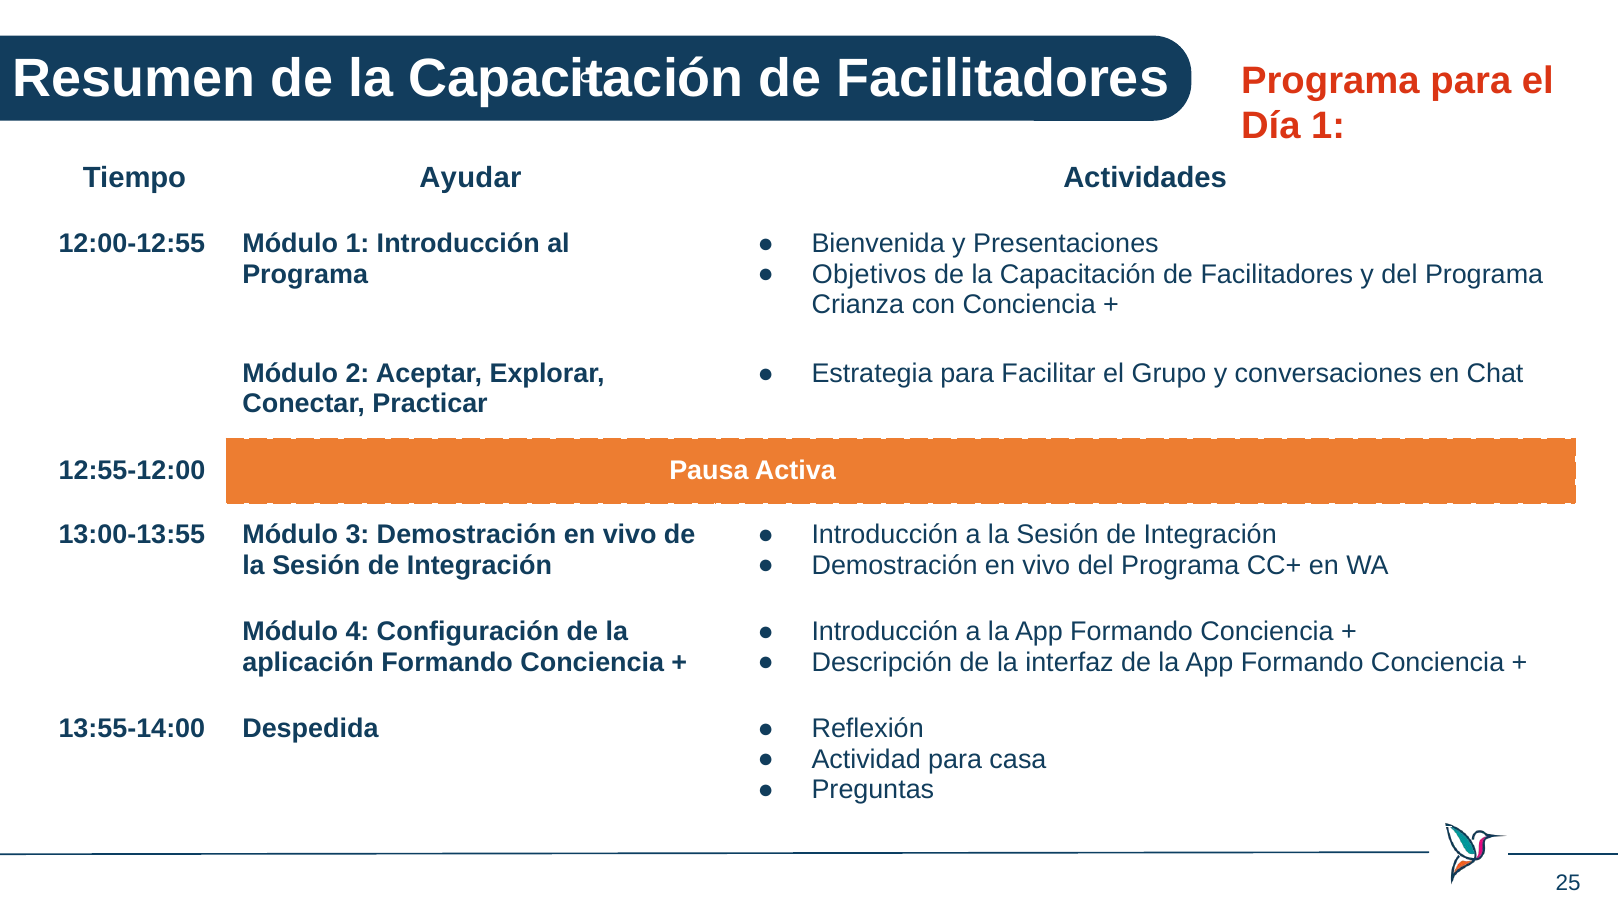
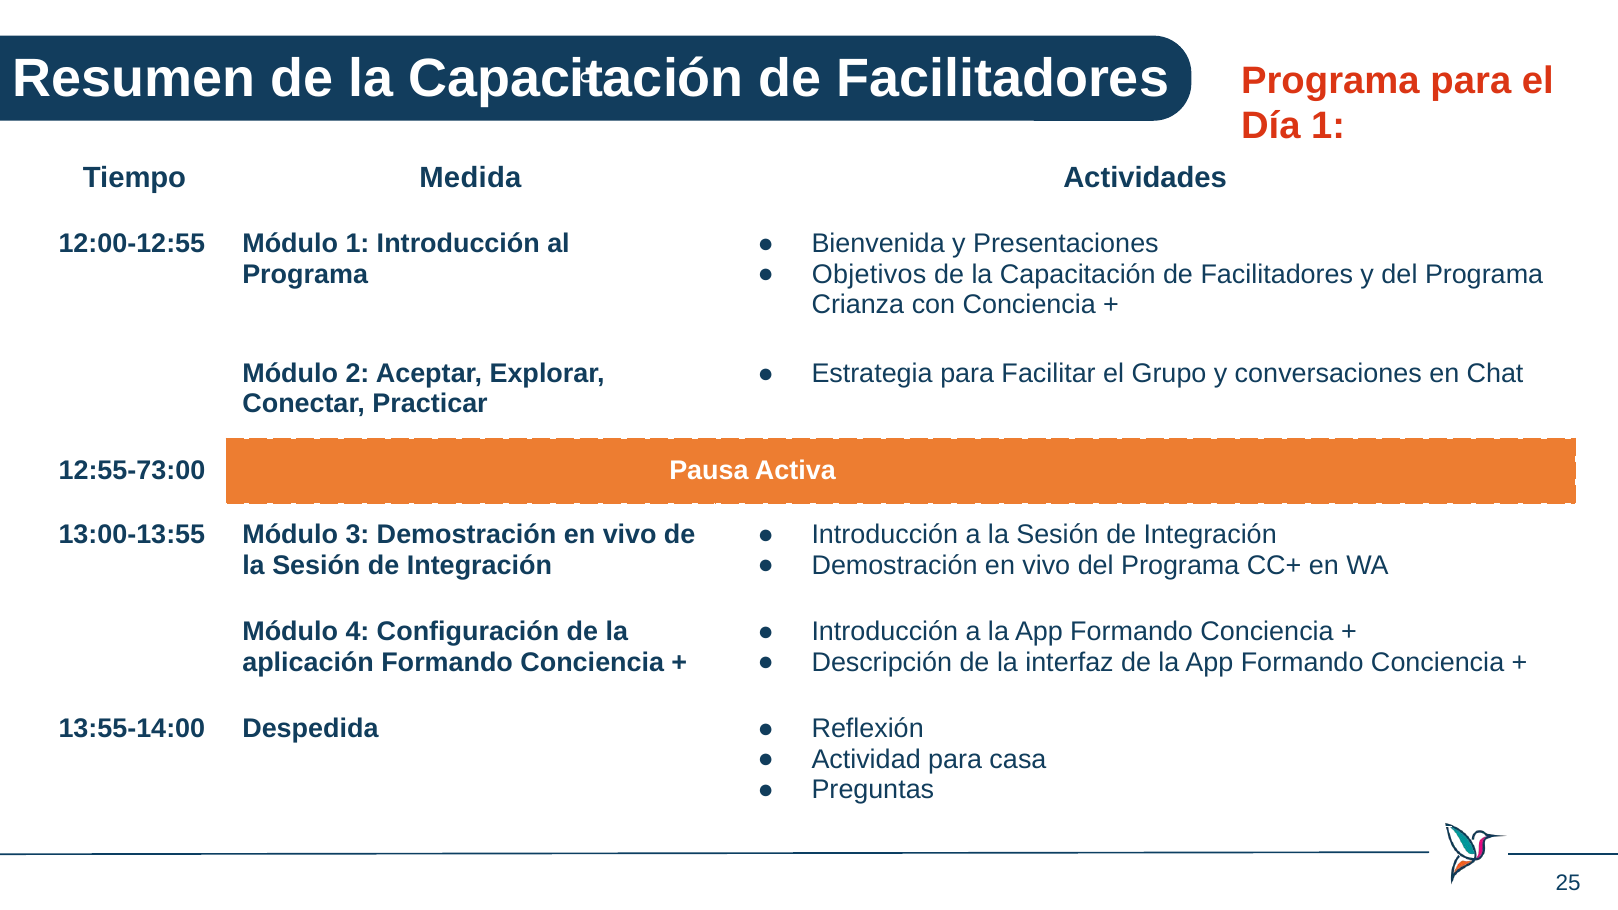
Ayudar: Ayudar -> Medida (470, 178)
12:55-12:00: 12:55-12:00 -> 12:55-73:00 (132, 470)
